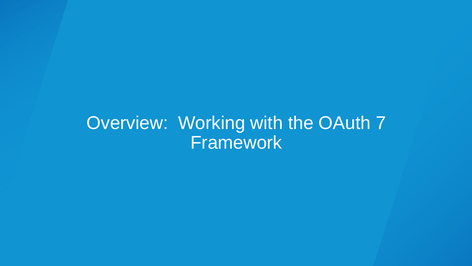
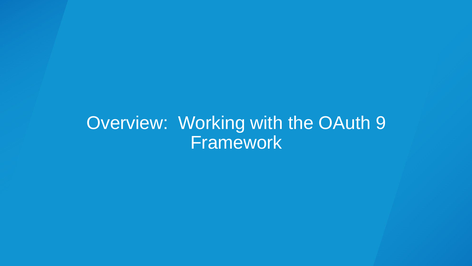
7: 7 -> 9 (381, 123)
